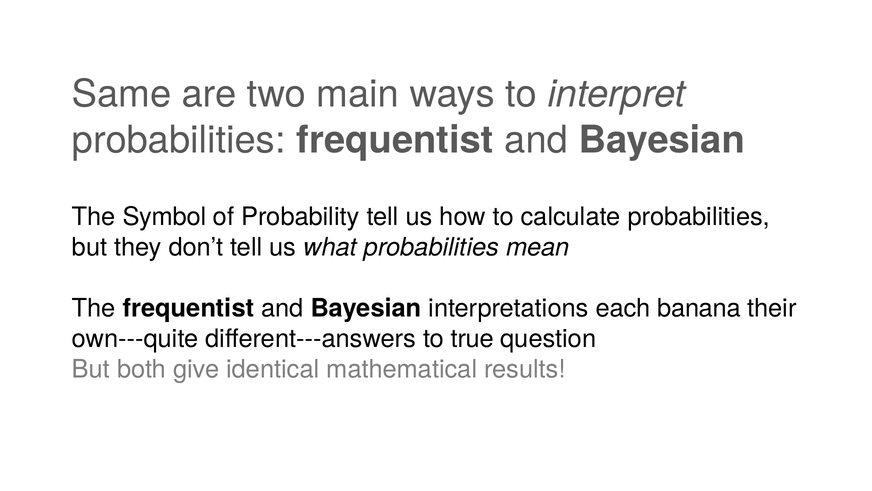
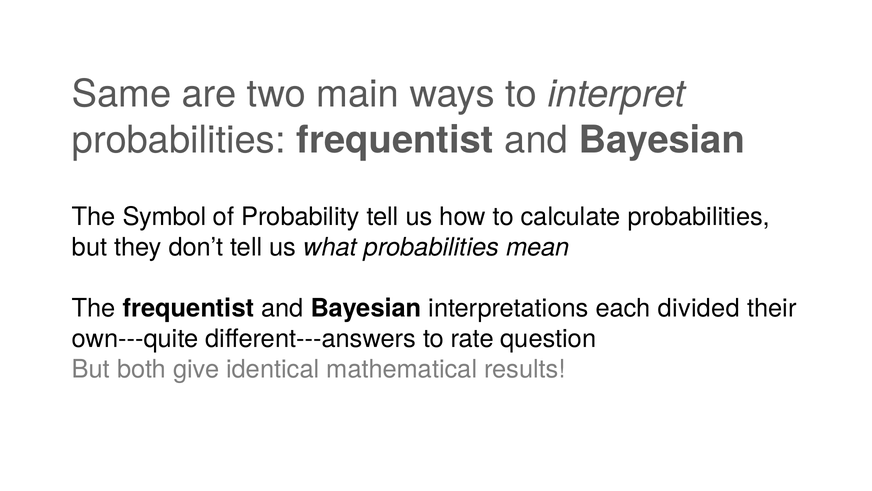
banana: banana -> divided (699, 308)
true: true -> rate (472, 338)
